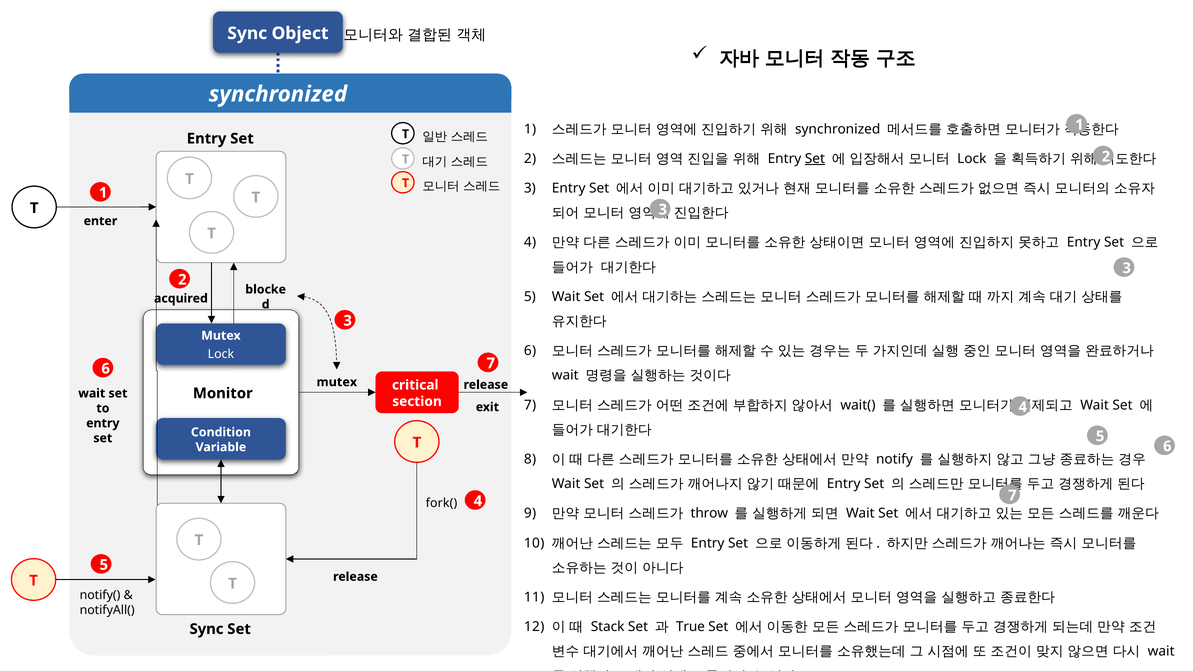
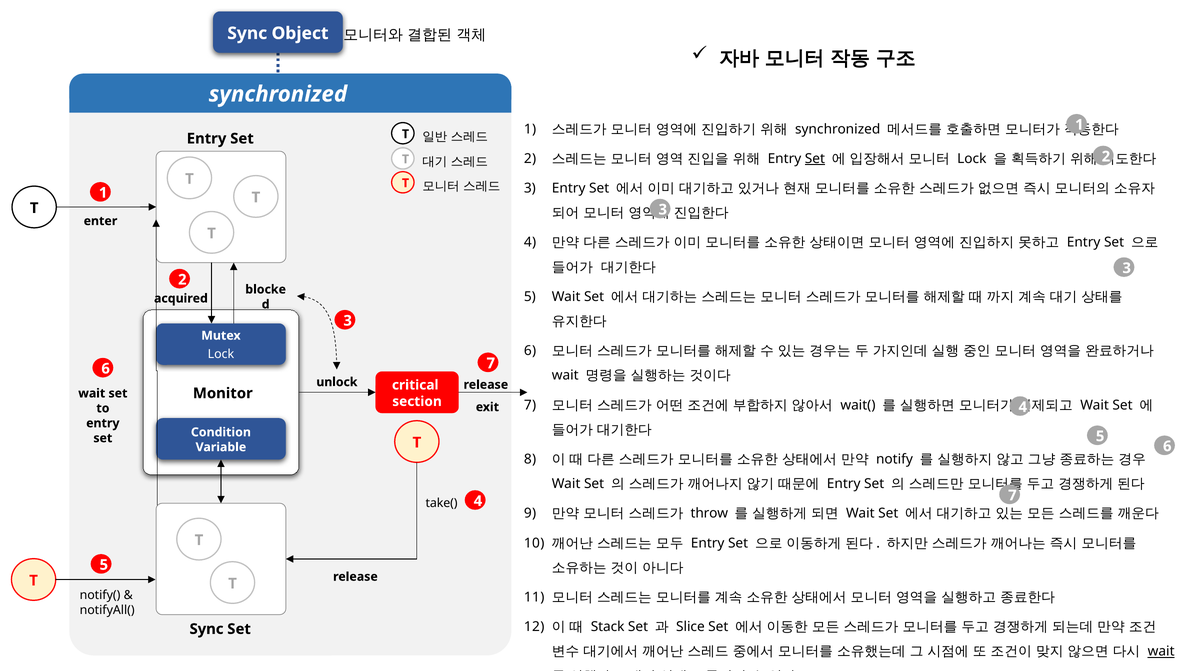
mutex: mutex -> unlock (337, 382)
fork(: fork( -> take( (442, 503)
True: True -> Slice (690, 627)
wait underline: none -> present (1161, 652)
